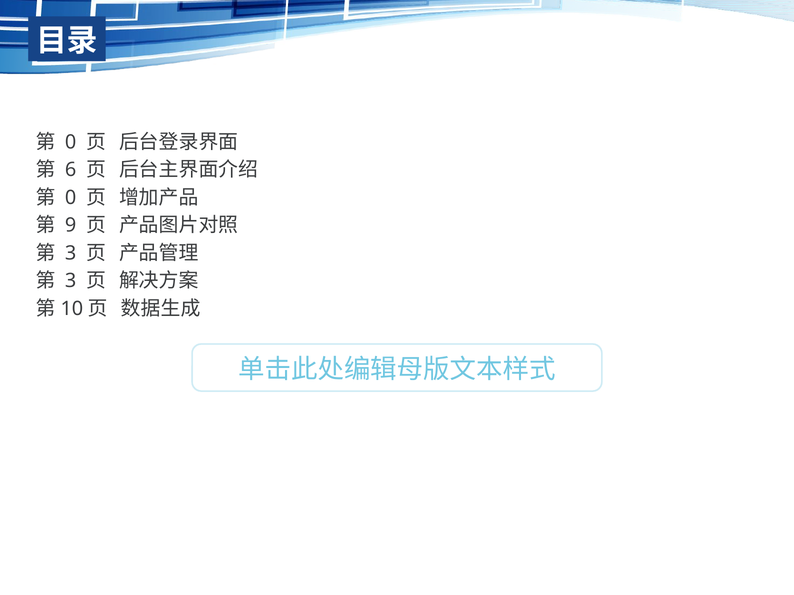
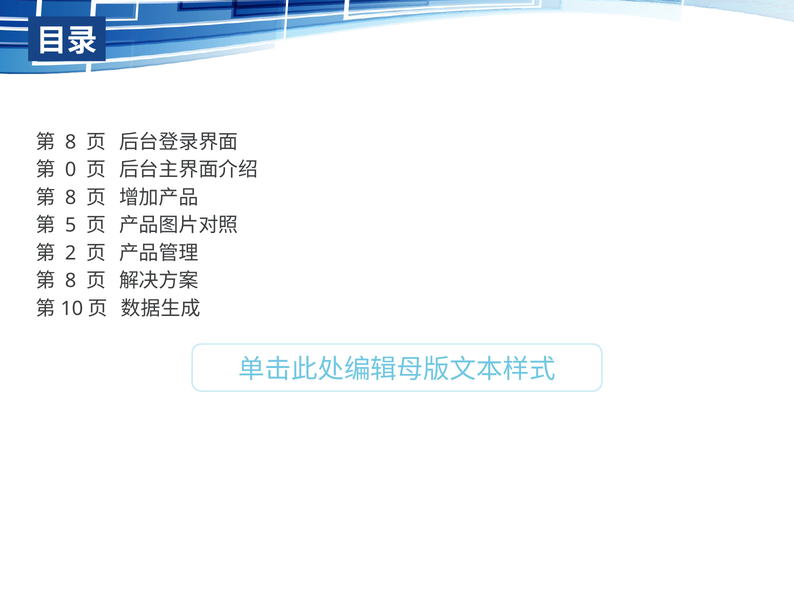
0: 0 -> 8 (71, 142)
6: 6 -> 0 (71, 170)
0: 0 -> 8 (71, 198)
9: 9 -> 5 (71, 225)
3: 3 -> 2 (71, 253)
3: 3 -> 8 (71, 281)
